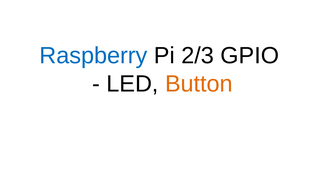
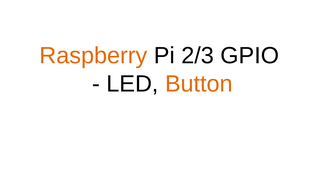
Raspberry colour: blue -> orange (93, 56)
